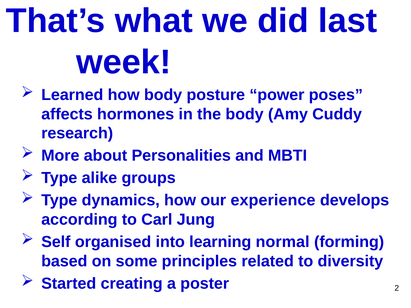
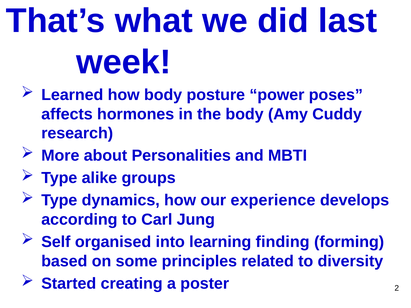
normal: normal -> finding (283, 242)
